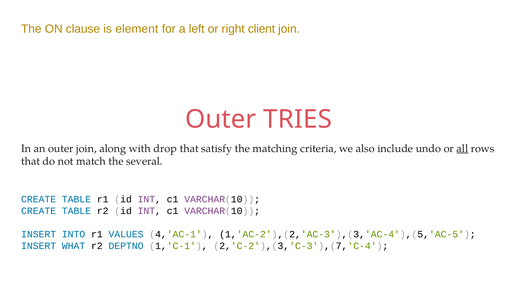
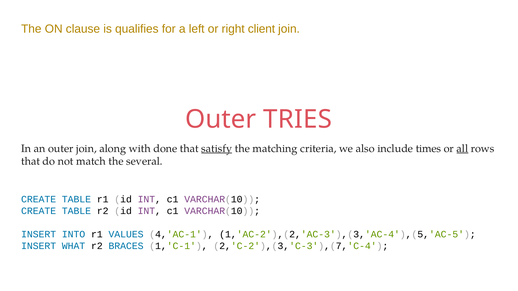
element: element -> qualifies (137, 29)
drop: drop -> done (165, 149)
satisfy underline: none -> present (217, 149)
undo: undo -> times (428, 149)
DEPTNO: DEPTNO -> BRACES (126, 246)
